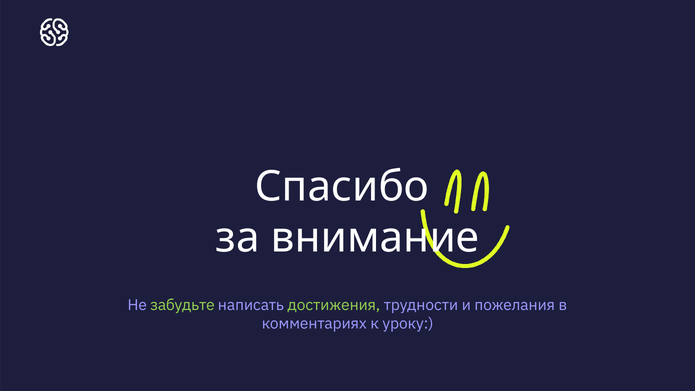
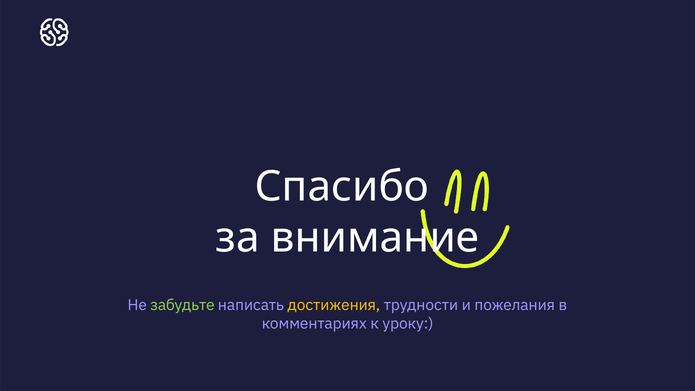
достижения colour: light green -> yellow (334, 305)
